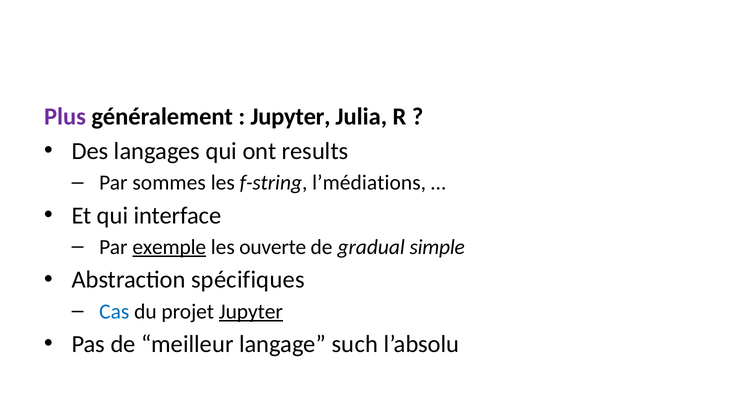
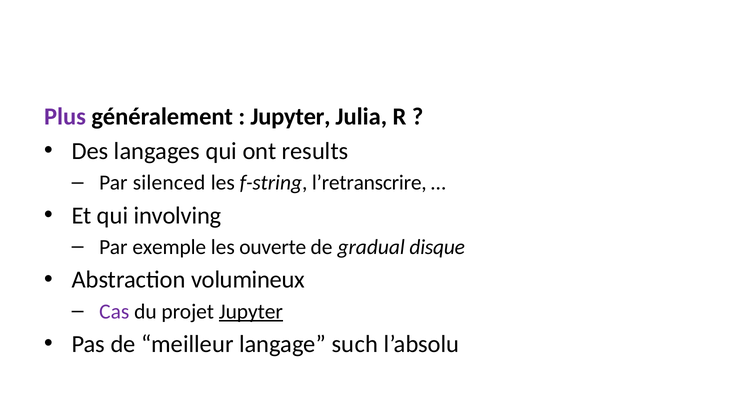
sommes: sommes -> silenced (169, 182)
l’médiations: l’médiations -> l’retranscrire (369, 182)
interface: interface -> involving (178, 215)
exemple underline: present -> none (169, 247)
simple: simple -> disque (437, 247)
spécifiques: spécifiques -> volumineux (248, 279)
Cas colour: blue -> purple (114, 311)
